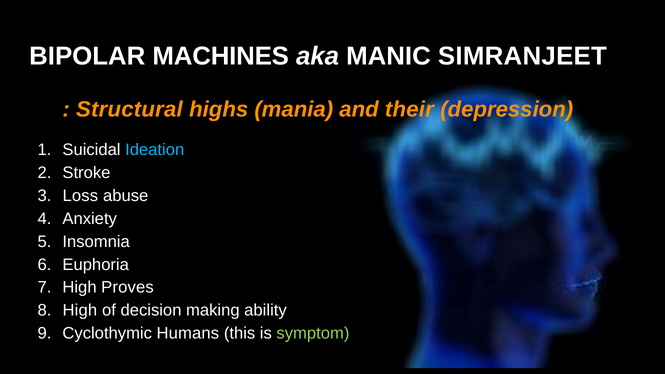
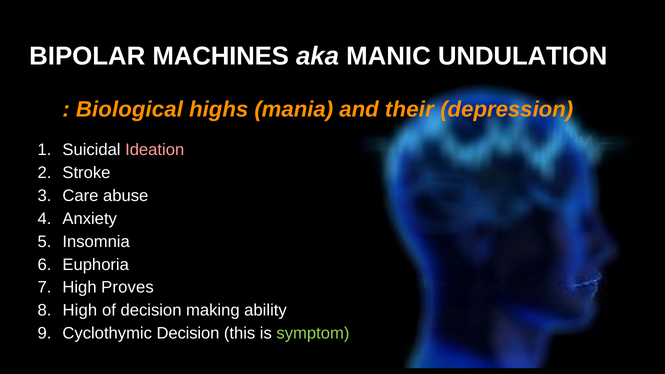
SIMRANJEET: SIMRANJEET -> UNDULATION (523, 56)
Structural: Structural -> Biological (129, 109)
Ideation colour: light blue -> pink (155, 150)
Loss: Loss -> Care (80, 196)
Cyclothymic Humans: Humans -> Decision (188, 333)
